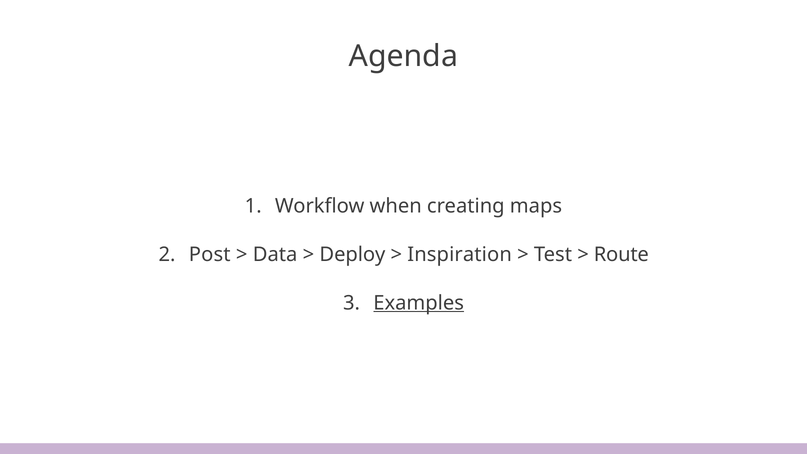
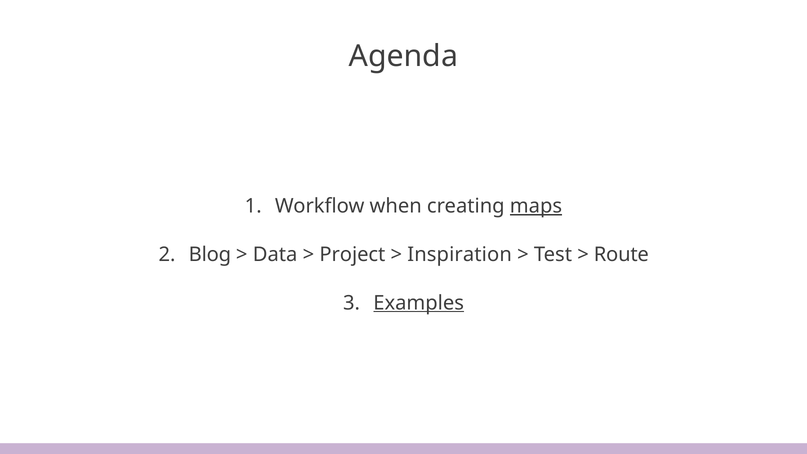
maps underline: none -> present (536, 206)
Post: Post -> Blog (210, 254)
Deploy: Deploy -> Project (352, 254)
